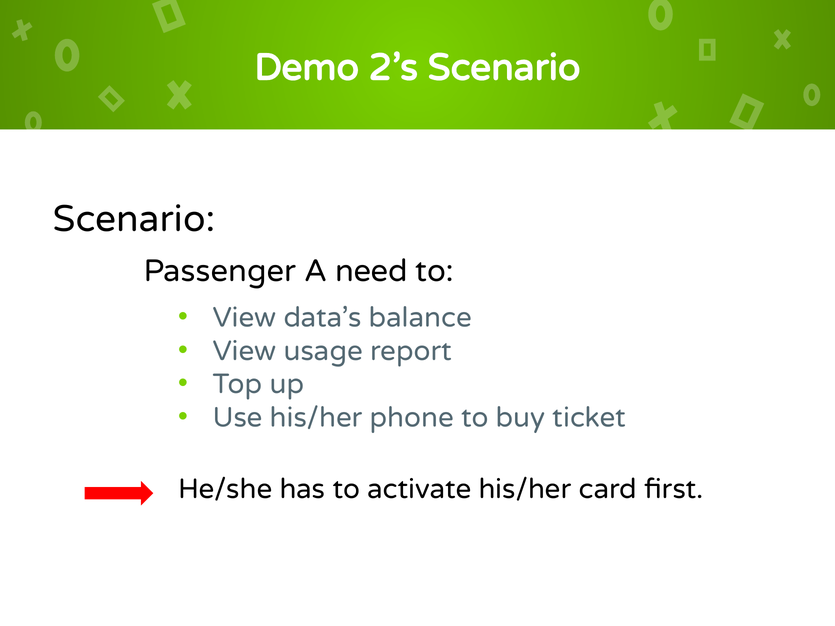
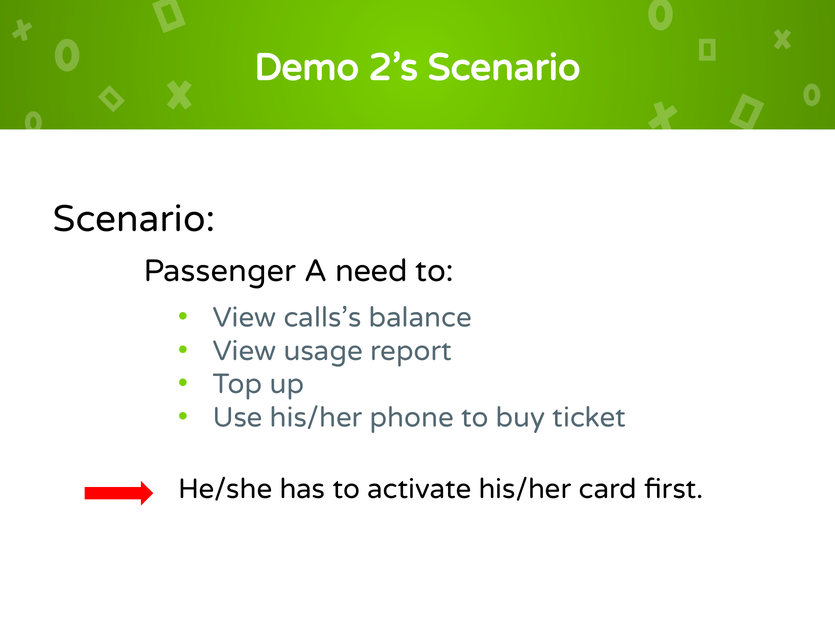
data’s: data’s -> calls’s (323, 318)
